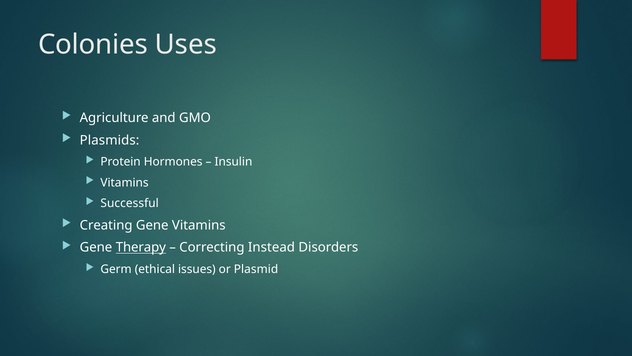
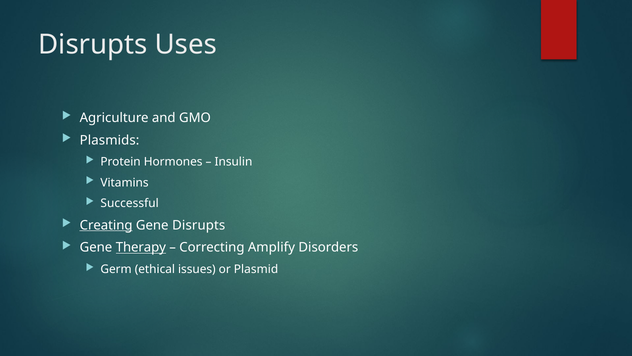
Colonies: Colonies -> Disrupts (93, 44)
Creating underline: none -> present (106, 225)
Gene Vitamins: Vitamins -> Disrupts (199, 225)
Instead: Instead -> Amplify (271, 247)
